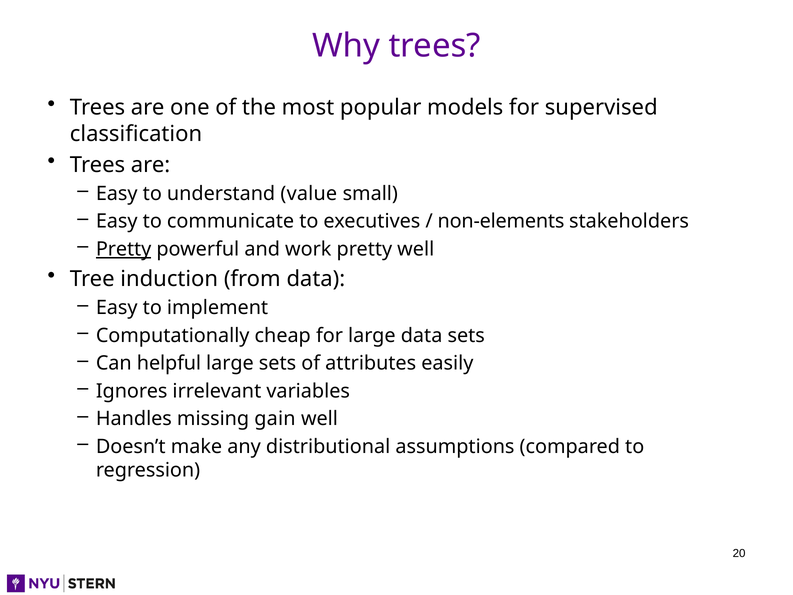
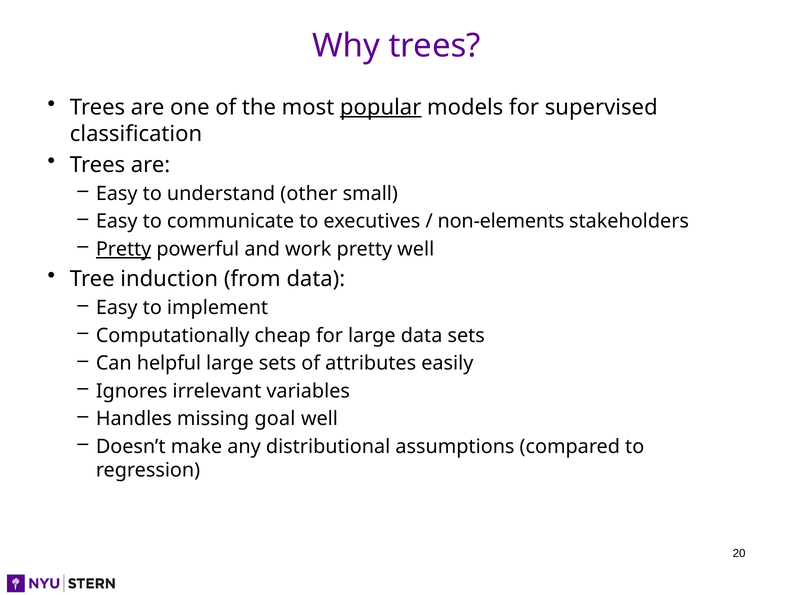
popular underline: none -> present (381, 107)
value: value -> other (309, 194)
gain: gain -> goal (275, 419)
